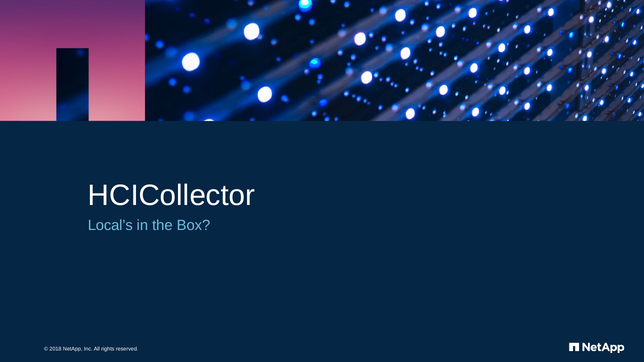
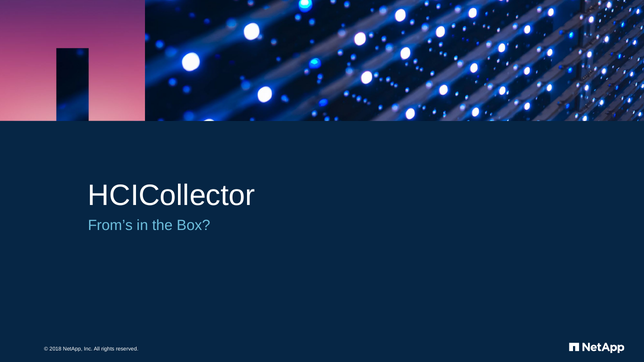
Local’s: Local’s -> From’s (110, 225)
